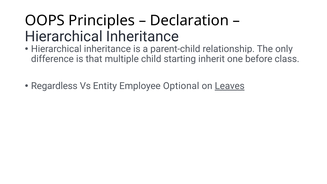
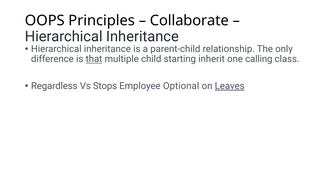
Declaration: Declaration -> Collaborate (189, 21)
that underline: none -> present (94, 59)
before: before -> calling (259, 59)
Entity: Entity -> Stops (105, 86)
